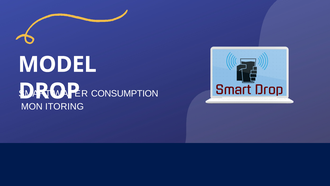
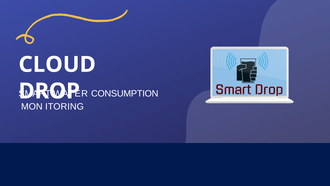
MODEL: MODEL -> CLOUD (57, 64)
